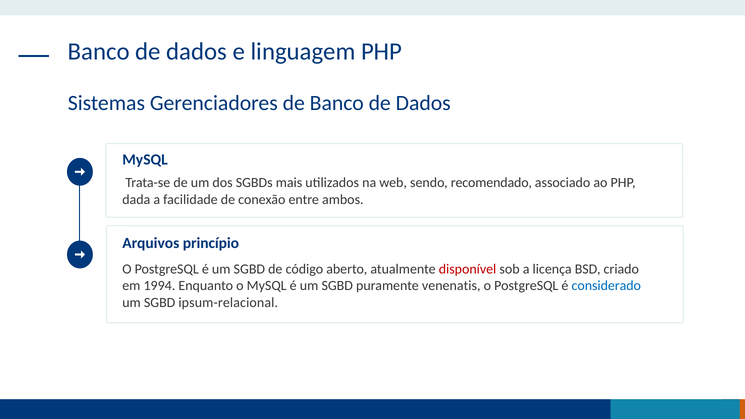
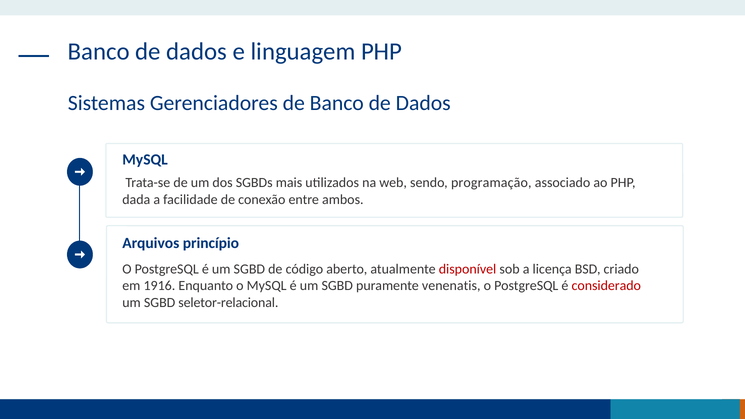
recomendado: recomendado -> programação (491, 183)
1994: 1994 -> 1916 (159, 286)
considerado colour: blue -> red (606, 286)
ipsum-relacional: ipsum-relacional -> seletor-relacional (228, 303)
